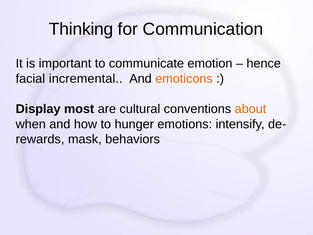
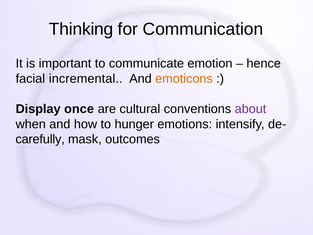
most: most -> once (79, 109)
about colour: orange -> purple (250, 109)
rewards: rewards -> carefully (40, 139)
behaviors: behaviors -> outcomes (133, 139)
